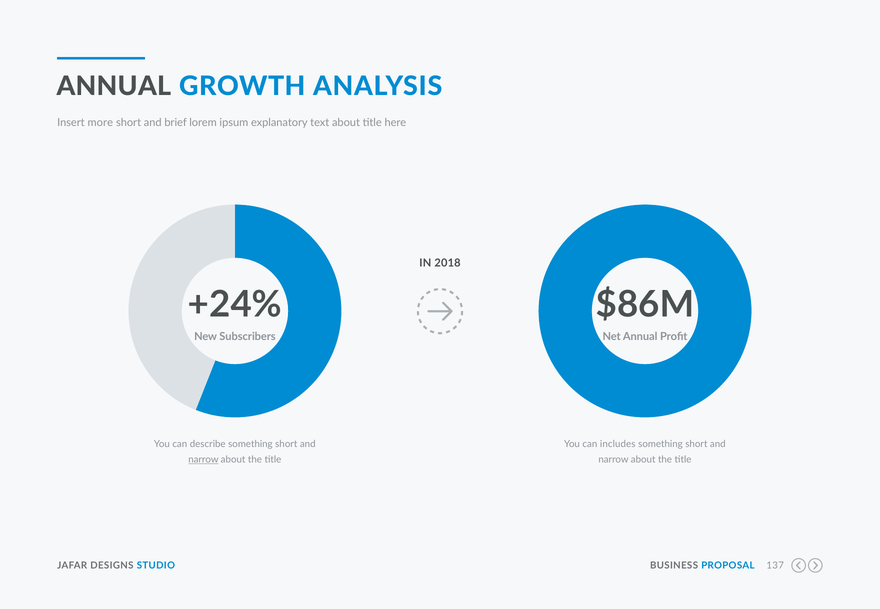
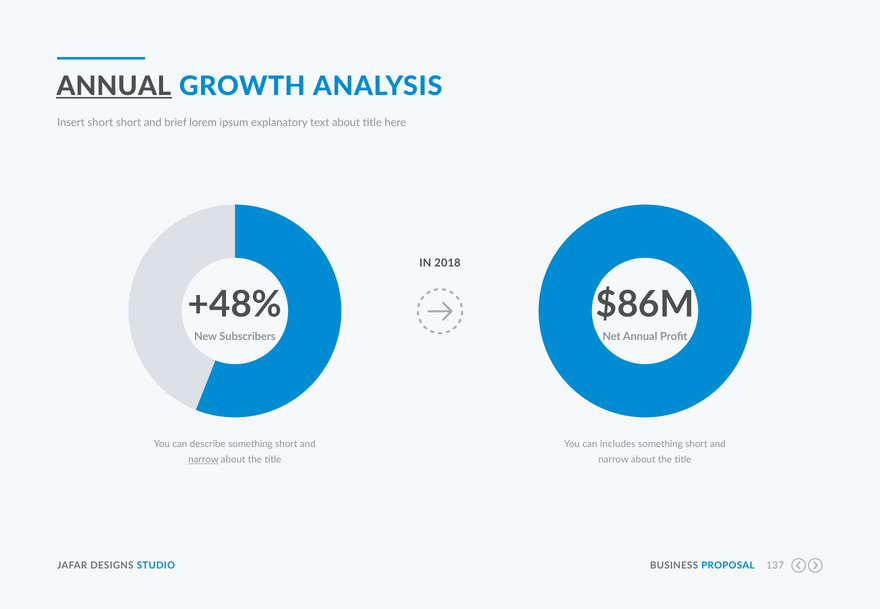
ANNUAL underline: none -> present (114, 86)
Insert more: more -> short (100, 122)
+24%: +24% -> +48% (235, 305)
